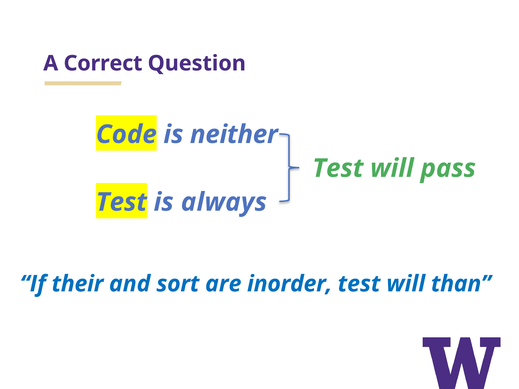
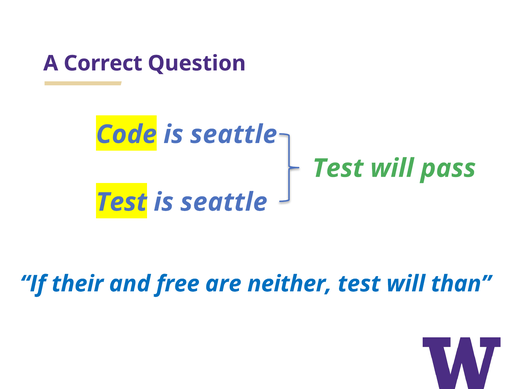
Code is neither: neither -> seattle (234, 135)
Test is always: always -> seattle (224, 202)
sort: sort -> free (178, 284)
inorder: inorder -> neither (290, 284)
